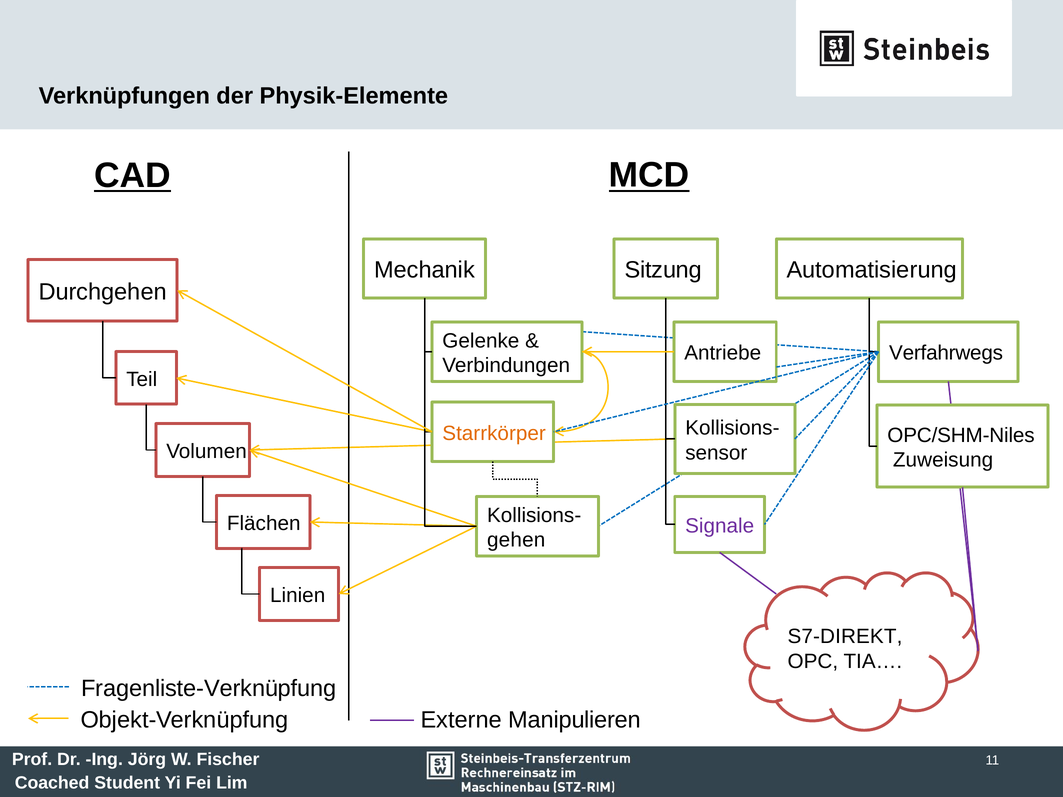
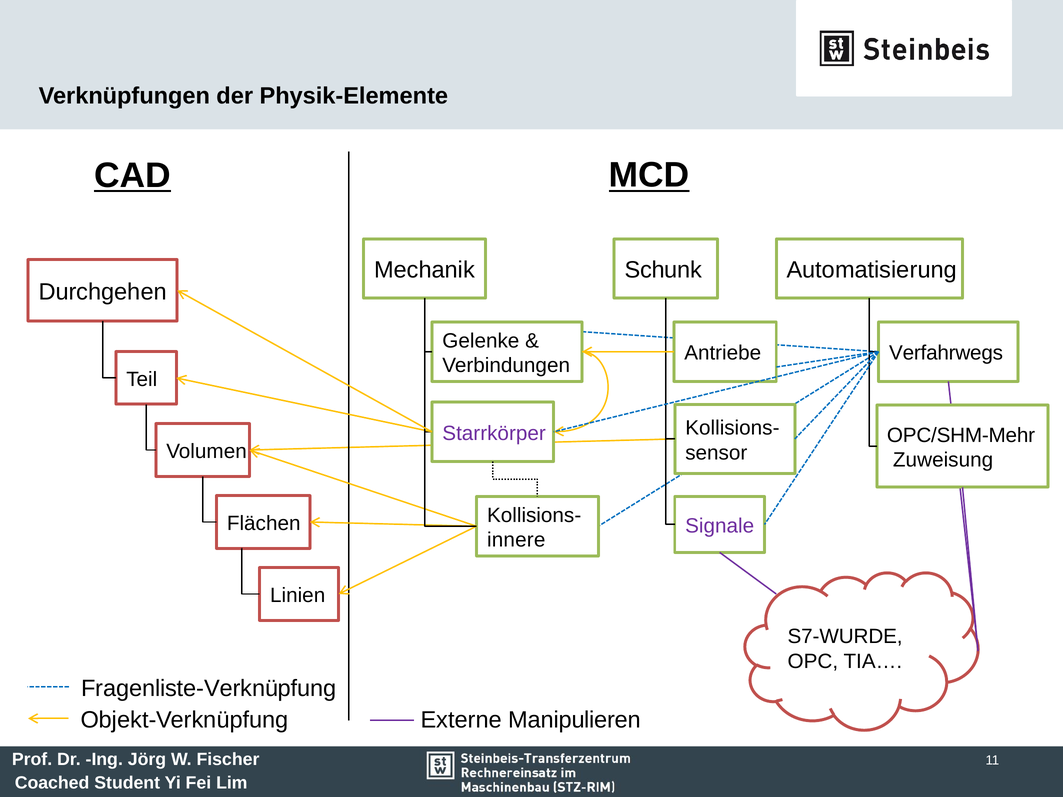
Sitzung: Sitzung -> Schunk (663, 270)
Starrkörper colour: orange -> purple (494, 433)
OPC/SHM-Niles: OPC/SHM-Niles -> OPC/SHM-Mehr (961, 435)
gehen: gehen -> innere (516, 540)
S7-DIREKT: S7-DIREKT -> S7-WURDE (845, 637)
